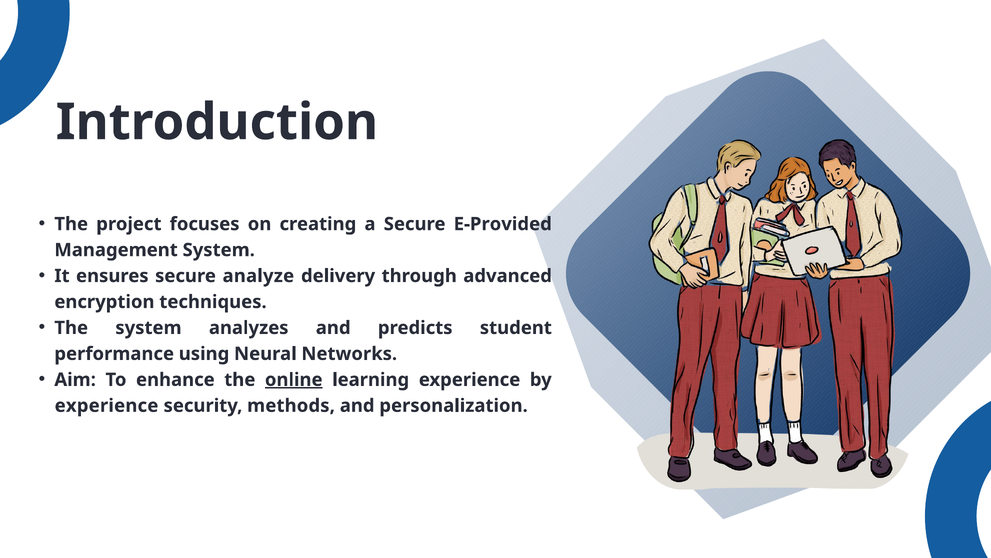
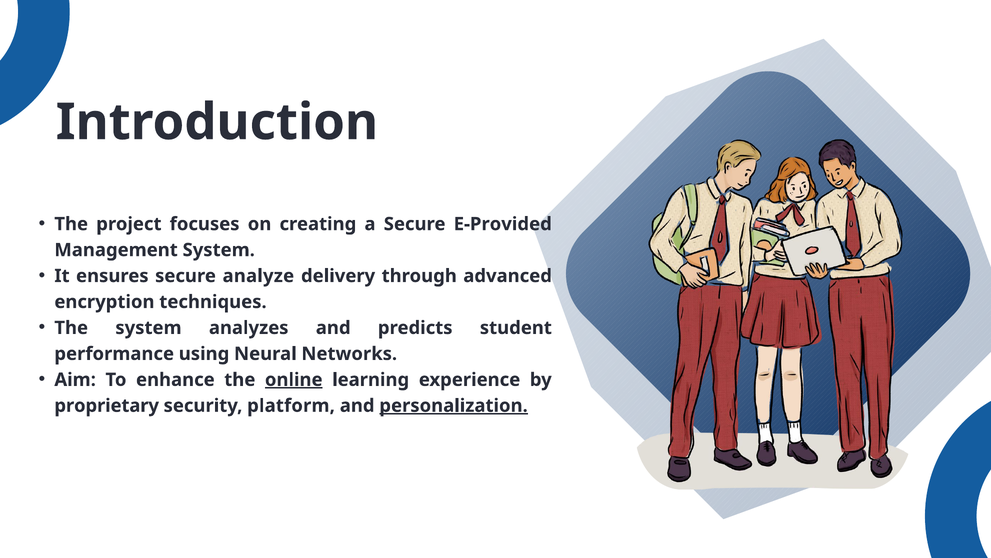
experience: experience -> proprietary (107, 405)
methods: methods -> platform (291, 405)
personalization underline: none -> present (454, 405)
